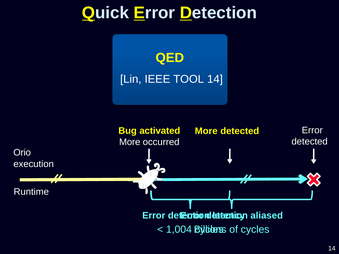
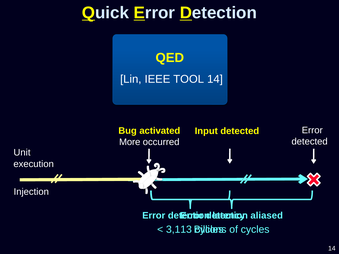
More: More -> Input (206, 131)
Orio: Orio -> Unit (22, 153)
Runtime: Runtime -> Injection (31, 192)
1,004: 1,004 -> 3,113 (179, 230)
